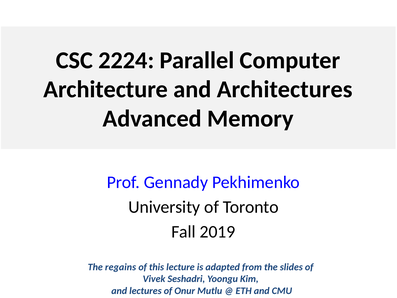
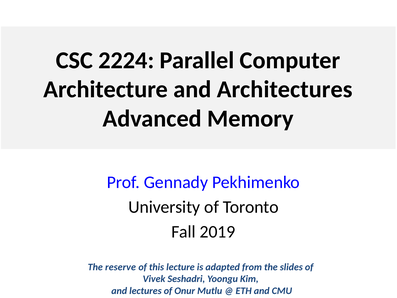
regains: regains -> reserve (121, 267)
